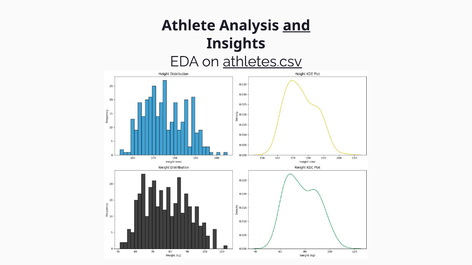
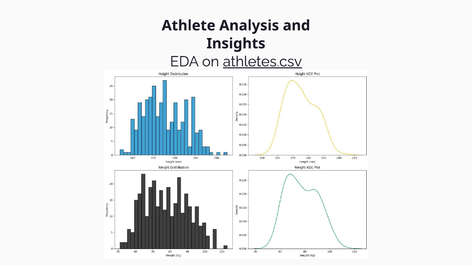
and underline: present -> none (297, 26)
